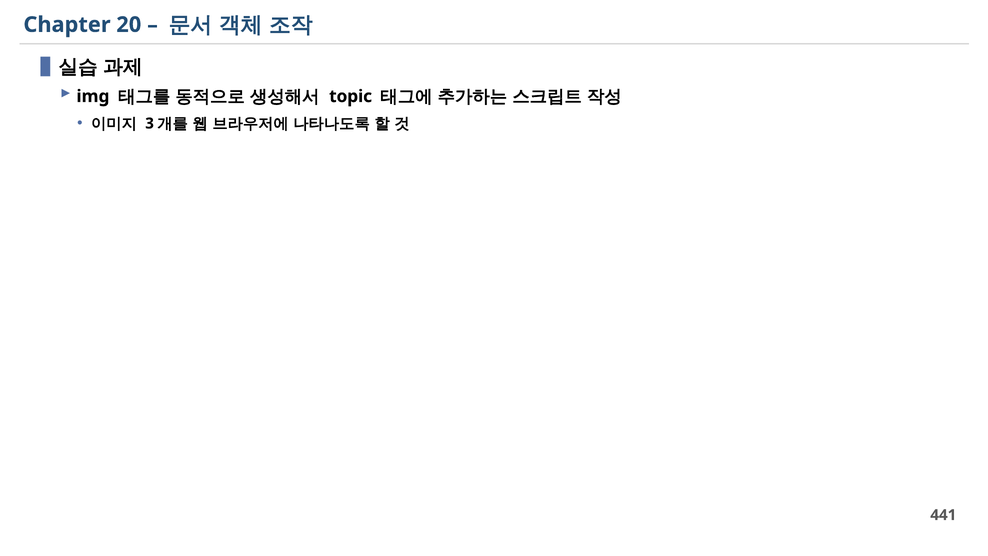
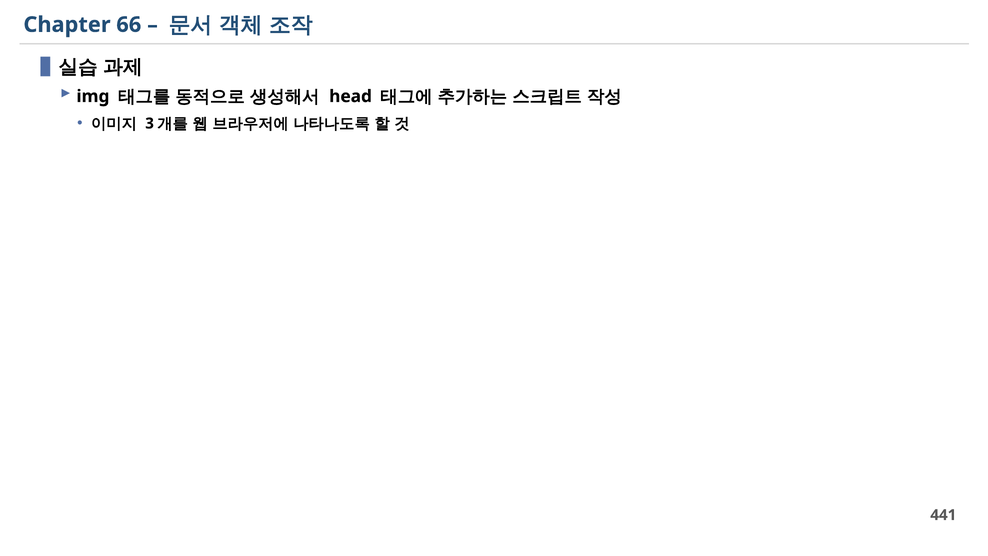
20: 20 -> 66 (129, 25)
topic: topic -> head (351, 96)
